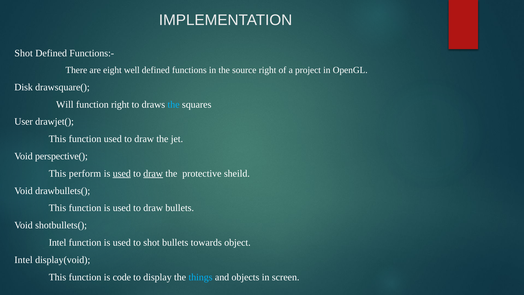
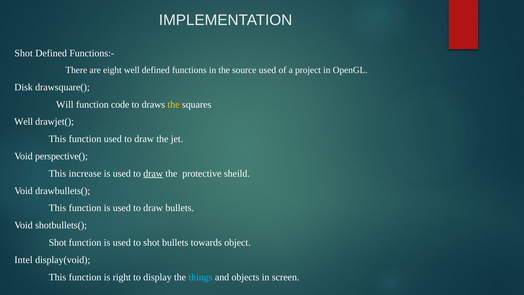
source right: right -> used (267, 70)
function right: right -> code (120, 104)
the colour: light blue -> yellow (174, 104)
User: User -> Well (24, 122)
perform: perform -> increase (85, 173)
used underline: present -> none (122, 173)
Intel: Intel -> Shot (58, 242)
code: code -> right (122, 277)
